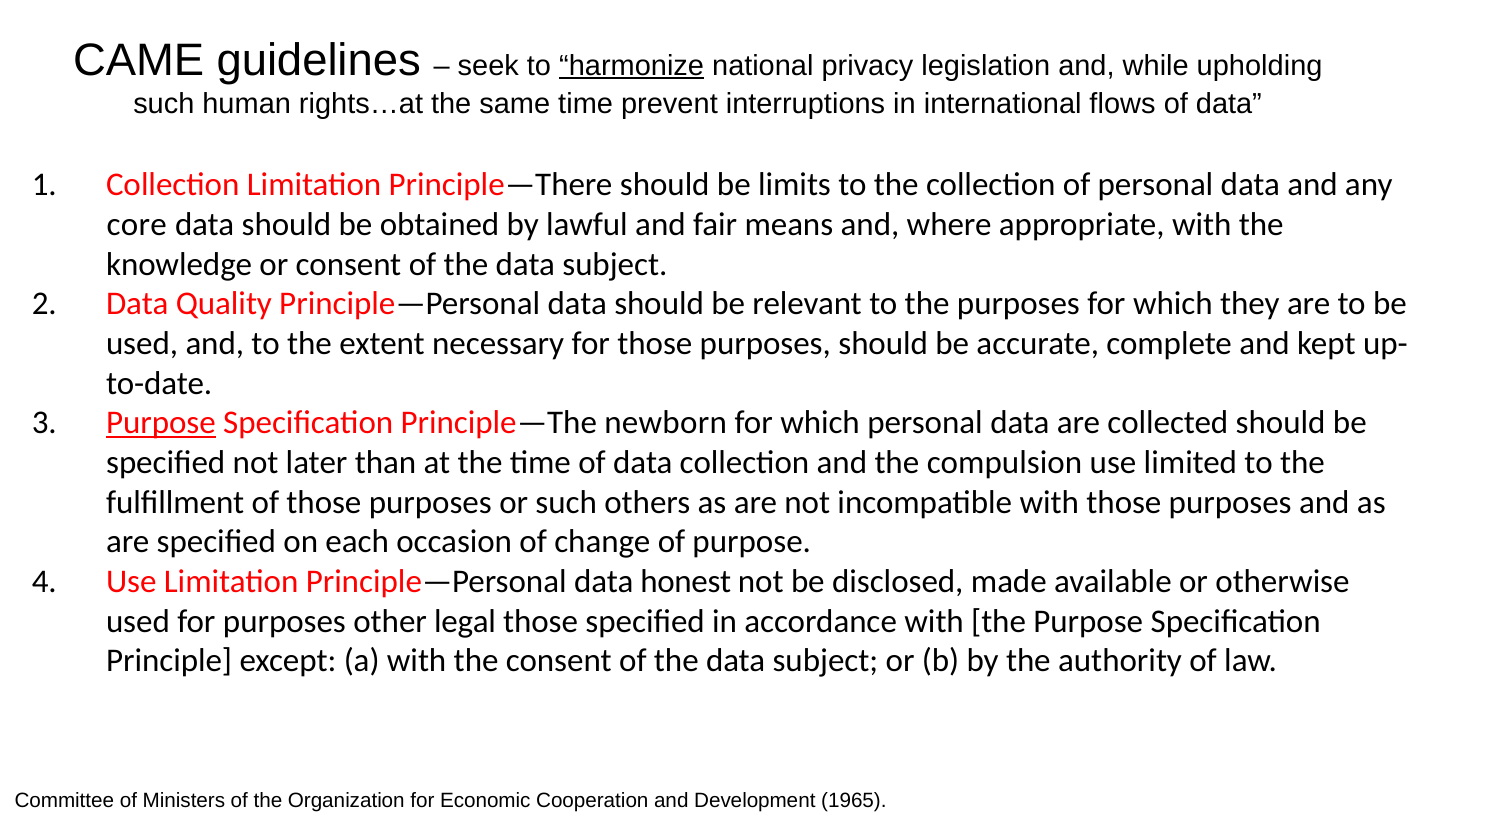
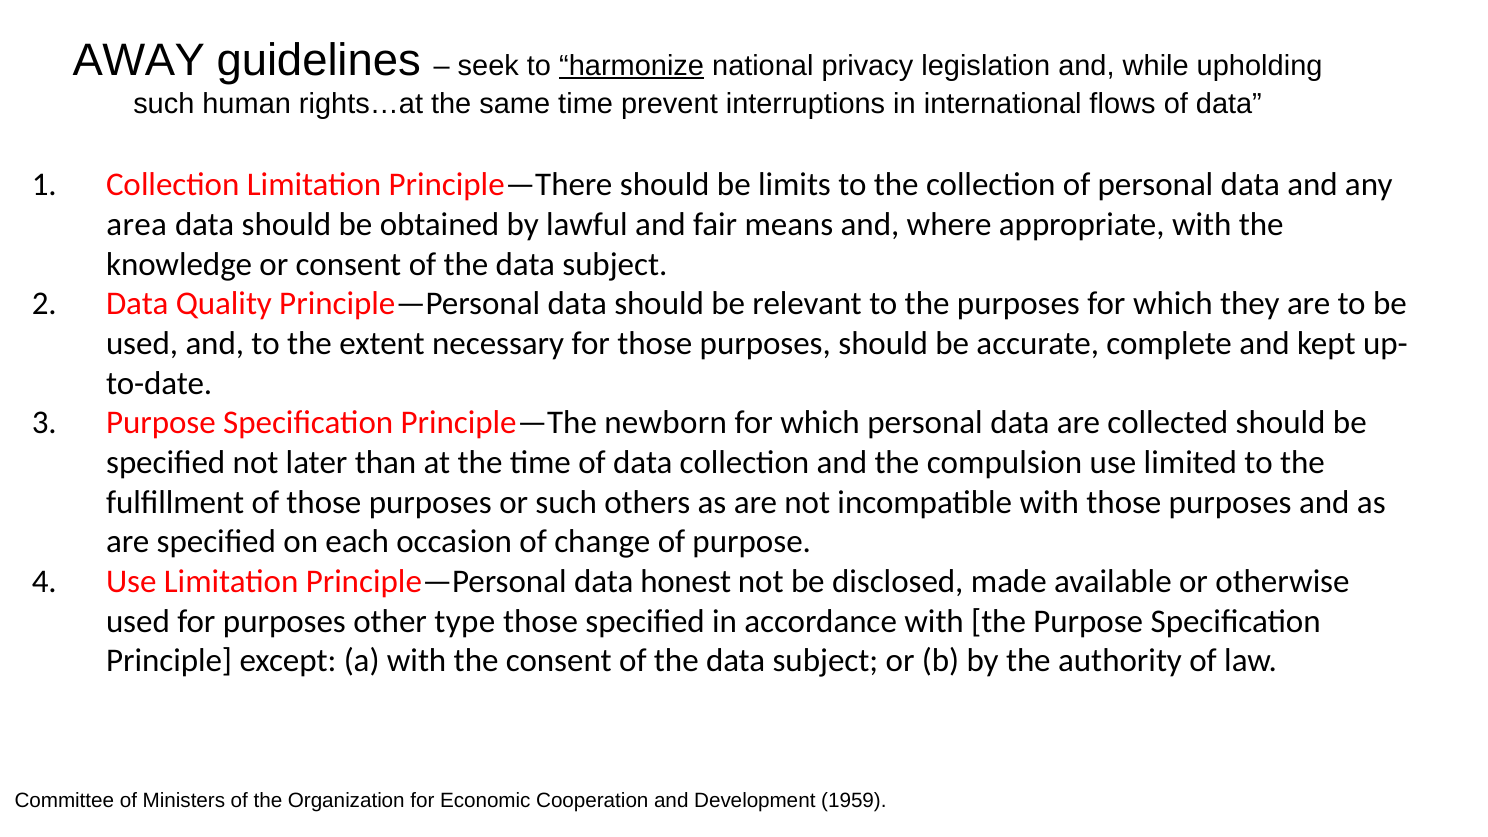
CAME: CAME -> AWAY (139, 60)
core: core -> area (137, 225)
Purpose underline: present -> none (161, 423)
legal: legal -> type (465, 621)
1965: 1965 -> 1959 (854, 801)
